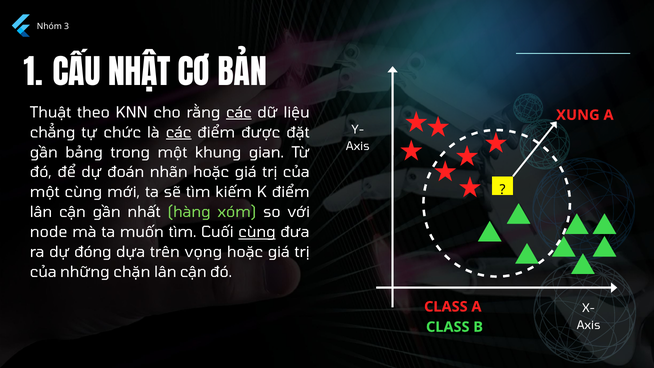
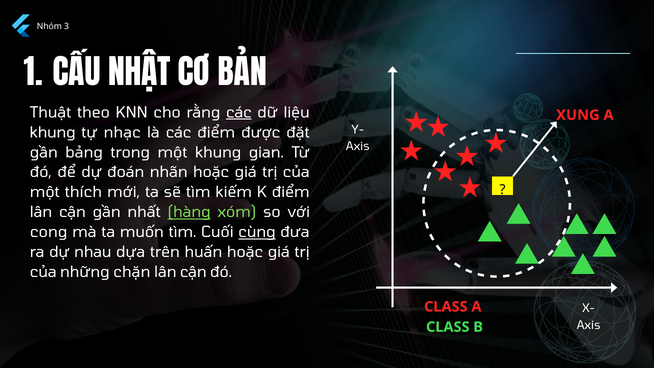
chẳng: chẳng -> khung (53, 132)
chức: chức -> nhạc (122, 132)
các underline: present -> none (179, 132)
một cùng: cùng -> thích (83, 192)
hàng underline: none -> present (189, 212)
node: node -> cong (49, 232)
đóng: đóng -> nhau (93, 252)
vọng: vọng -> huấn (203, 252)
